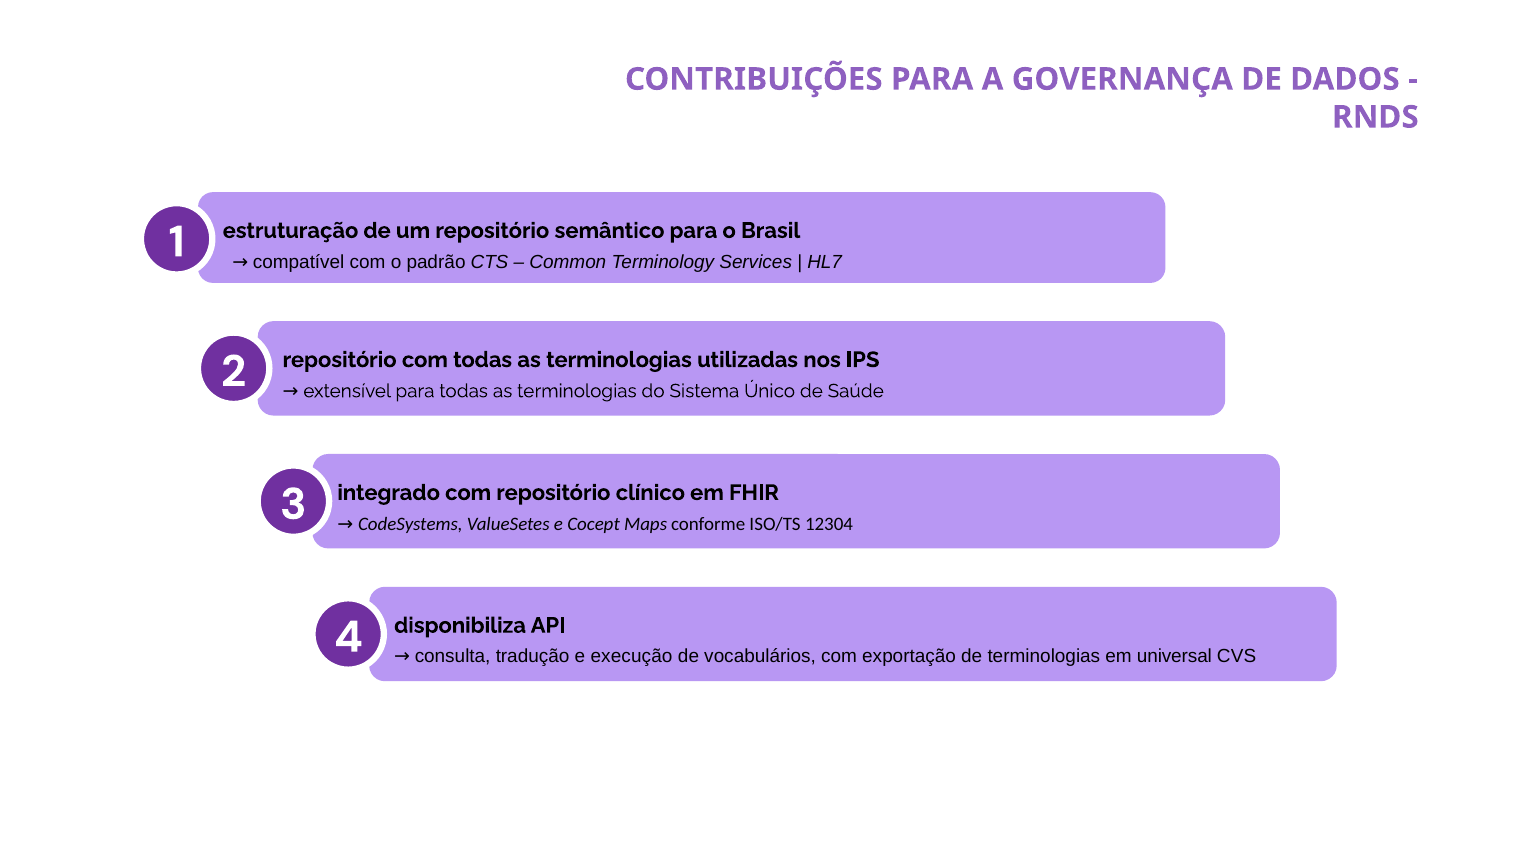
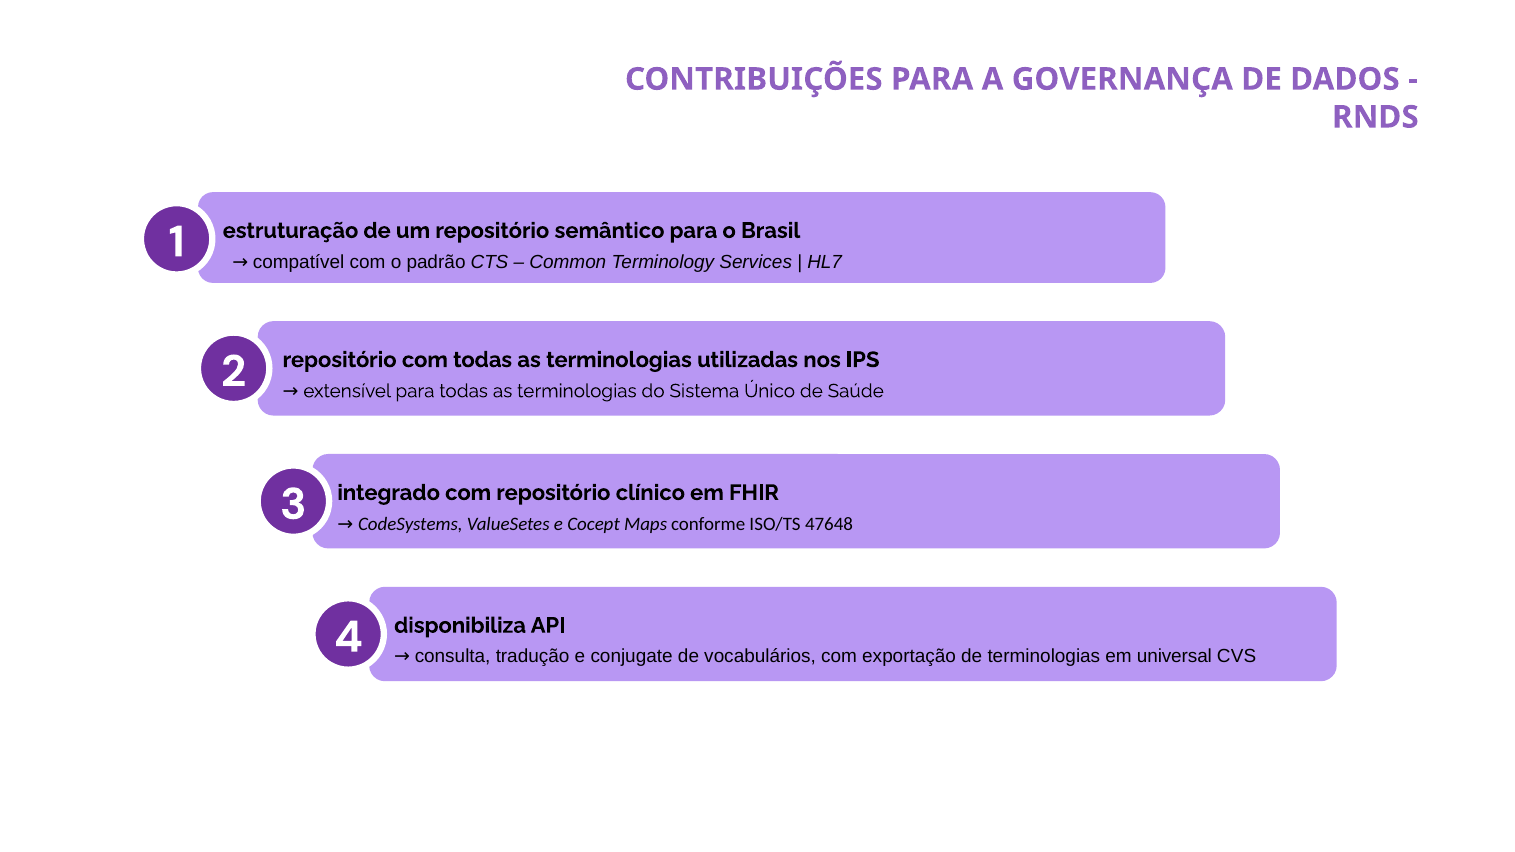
12304: 12304 -> 47648 (829, 524)
execução: execução -> conjugate (632, 657)
